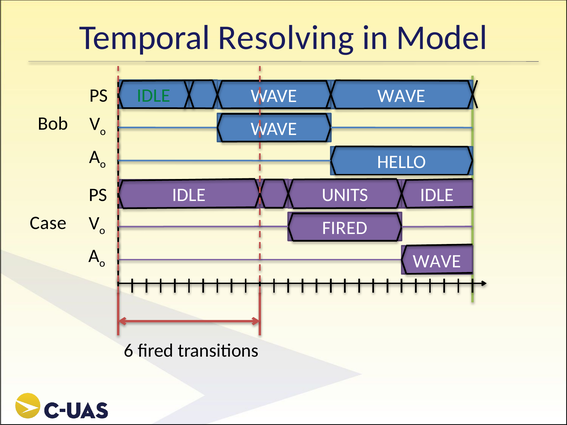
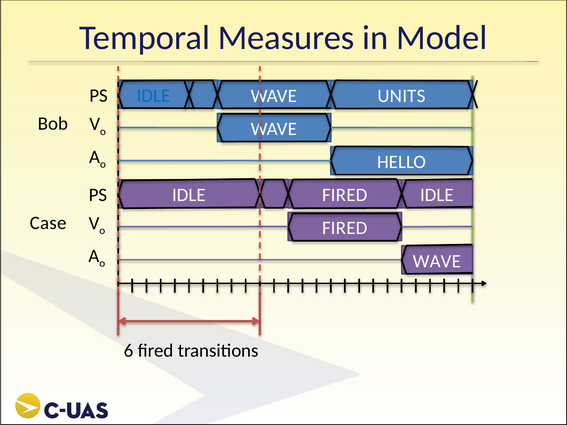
Resolving: Resolving -> Measures (286, 38)
IDLE colour: green -> blue (154, 96)
WAVE: WAVE -> UNITS (401, 96)
UNITS: UNITS -> FIRED (345, 195)
